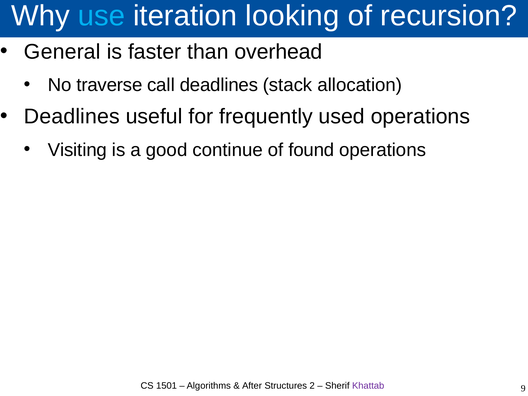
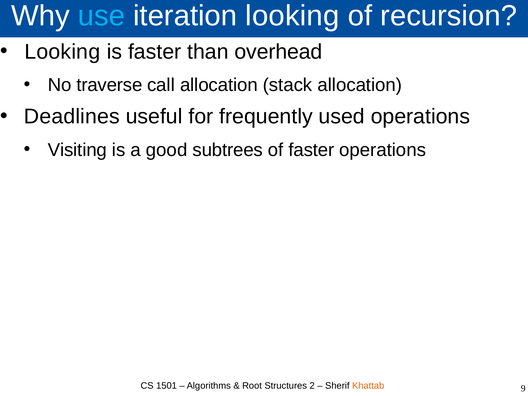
General: General -> Looking (62, 52)
call deadlines: deadlines -> allocation (219, 85)
continue: continue -> subtrees (228, 150)
of found: found -> faster (311, 150)
After: After -> Root (252, 386)
Khattab colour: purple -> orange (368, 386)
